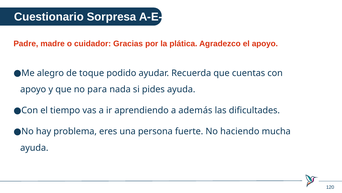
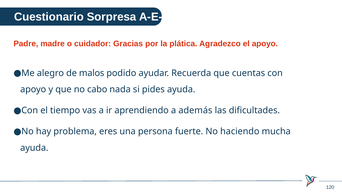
toque: toque -> malos (92, 73)
para: para -> cabo (97, 89)
